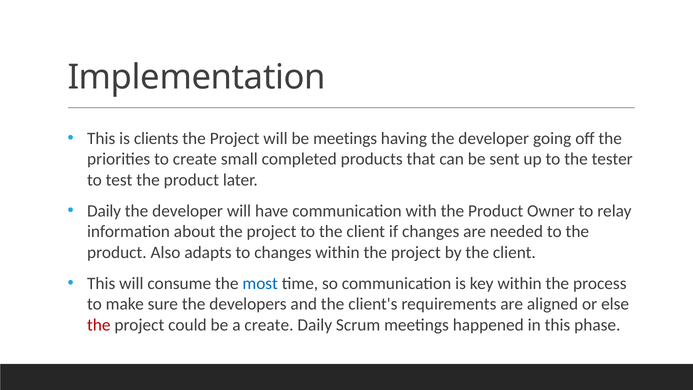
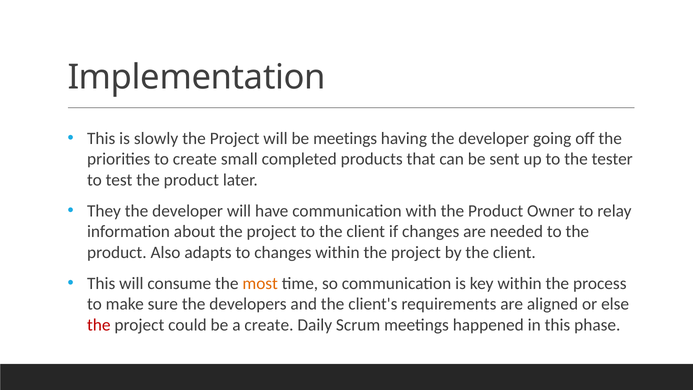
clients: clients -> slowly (156, 138)
Daily: Daily -> They (104, 211)
most colour: blue -> orange (260, 283)
